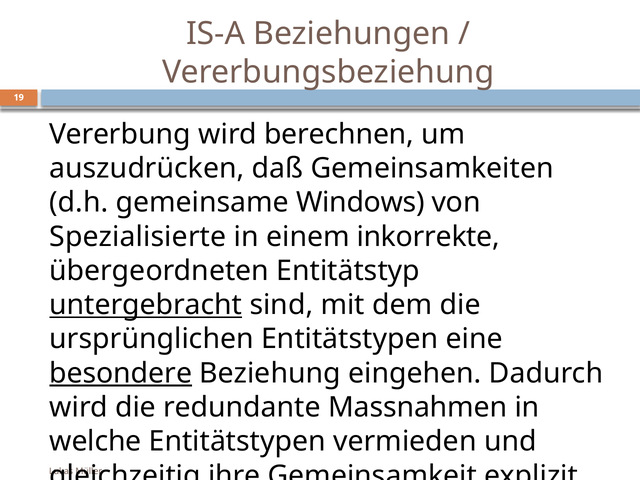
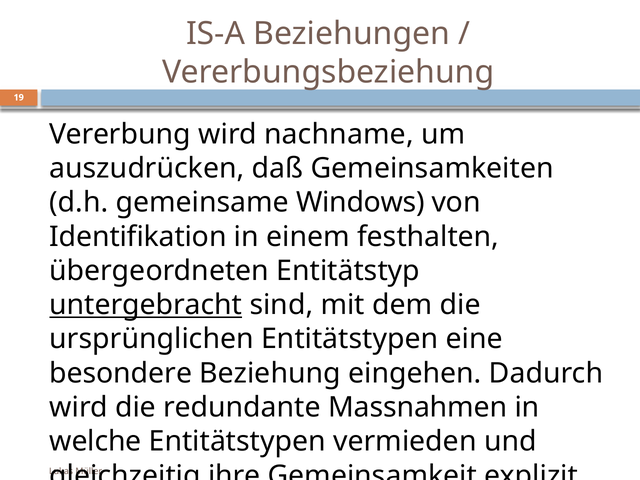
berechnen: berechnen -> nachname (339, 134)
Spezialisierte: Spezialisierte -> Identifikation (138, 237)
inkorrekte: inkorrekte -> festhalten (428, 237)
besondere underline: present -> none (121, 373)
